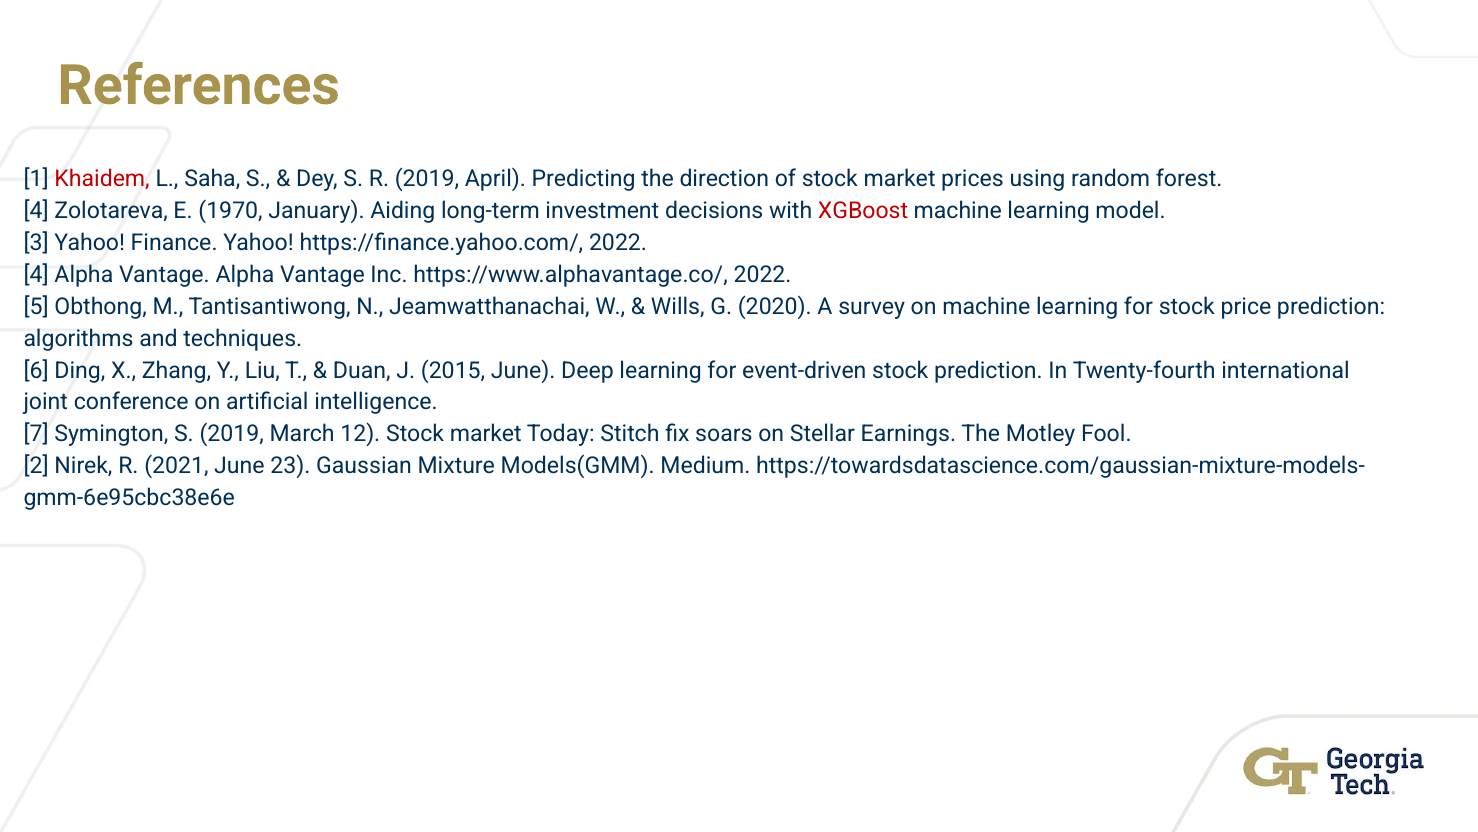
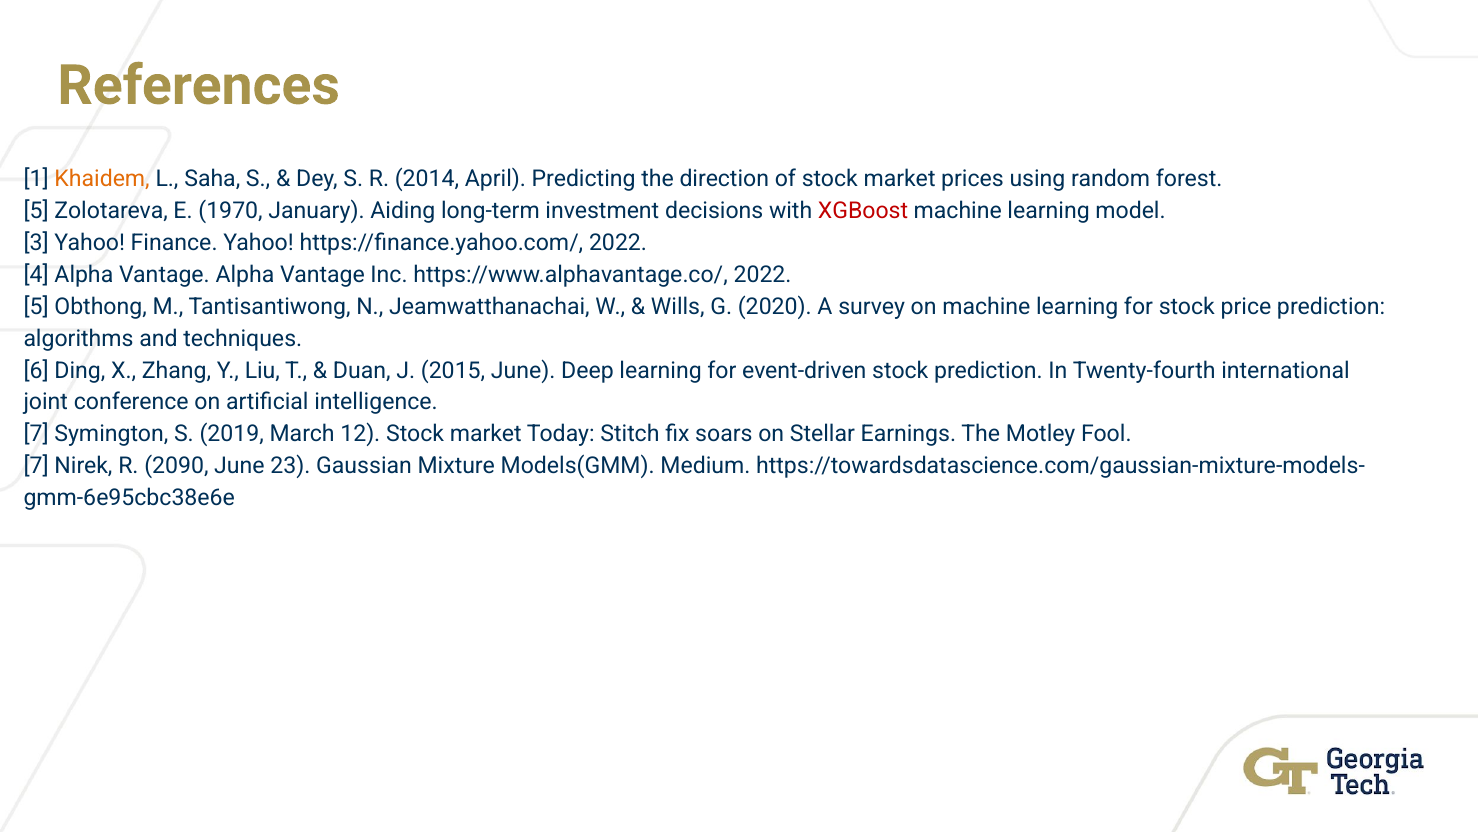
Khaidem colour: red -> orange (102, 179)
R 2019: 2019 -> 2014 (427, 179)
4: 4 -> 5 (36, 211)
2: 2 -> 7 (36, 466)
2021: 2021 -> 2090 (176, 466)
